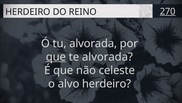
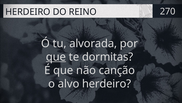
270 underline: present -> none (168, 11)
te alvorada: alvorada -> dormitas (108, 57)
celeste: celeste -> canção (117, 70)
